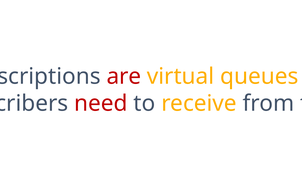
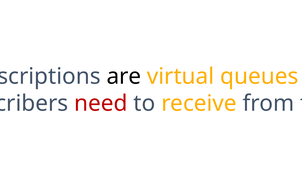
are colour: red -> black (124, 76)
